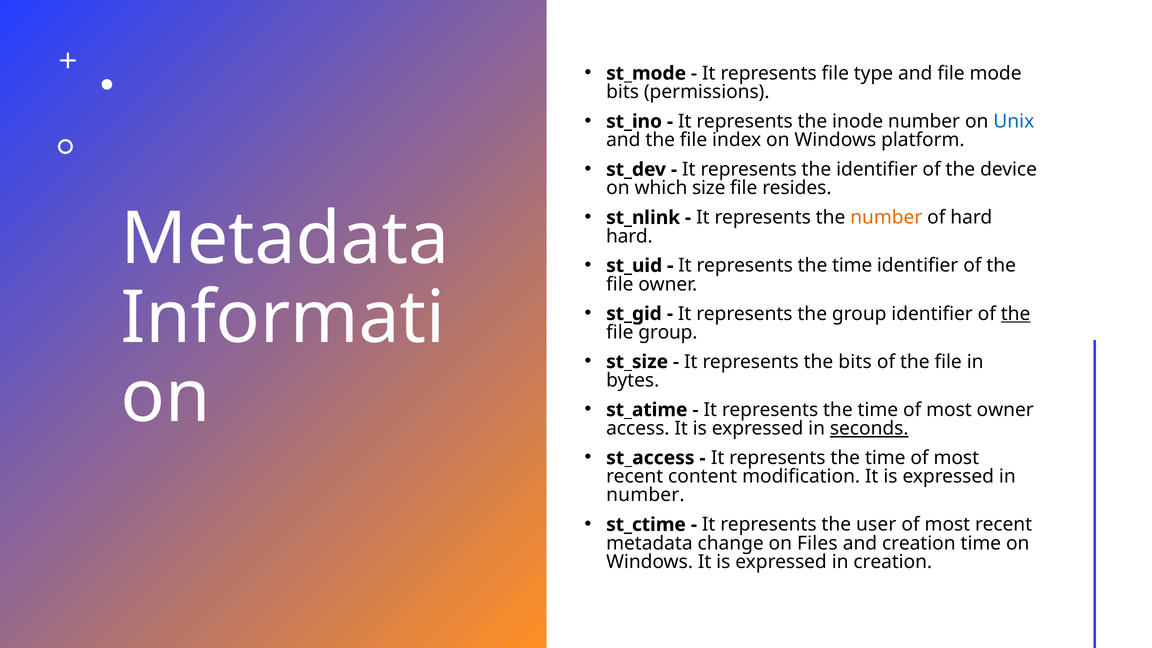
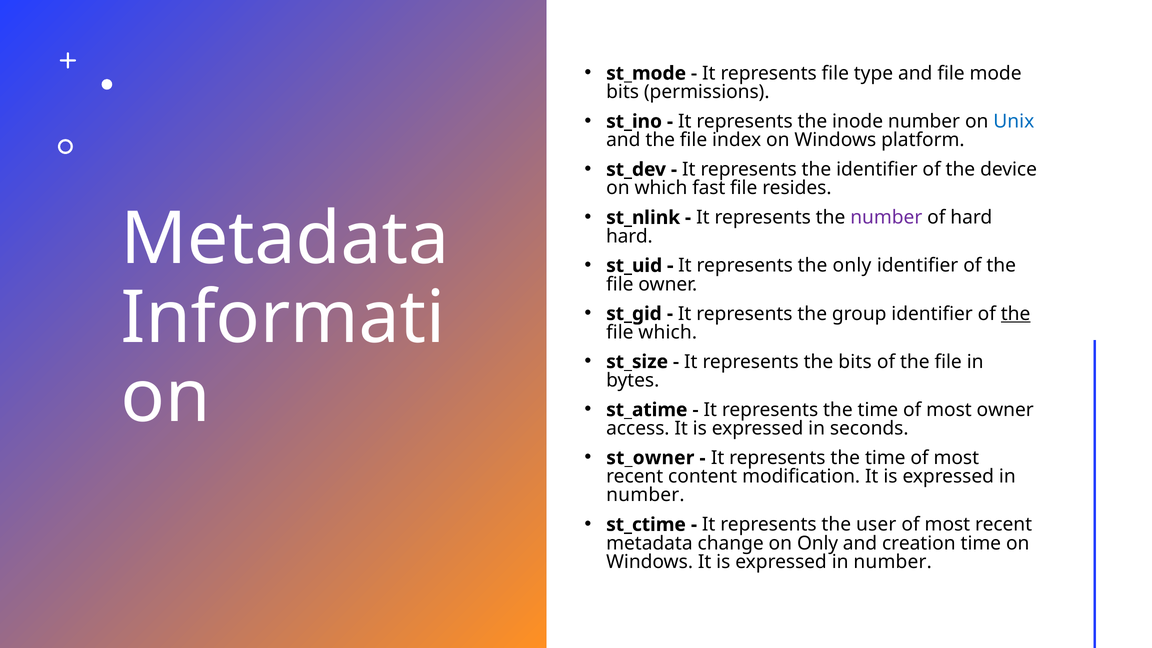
size: size -> fast (709, 188)
number colour: orange -> purple (886, 218)
time: time -> only (852, 266)
file group: group -> which (668, 332)
seconds underline: present -> none (869, 428)
st_access: st_access -> st_owner (650, 458)
on Files: Files -> Only (818, 543)
creation: creation -> number (893, 562)
